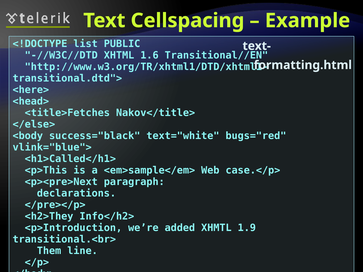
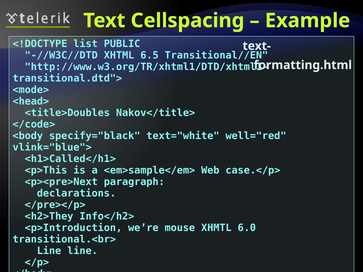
1.6: 1.6 -> 6.5 (149, 55)
<here>: <here> -> <mode> (31, 90)
<title>Fetches: <title>Fetches -> <title>Doubles (67, 113)
</else>: </else> -> </code> (34, 124)
success="black: success="black -> specify="black (95, 136)
bugs="red: bugs="red -> well="red (256, 136)
added: added -> mouse (180, 228)
1.9: 1.9 -> 6.0 (247, 228)
Them: Them -> Line (49, 251)
